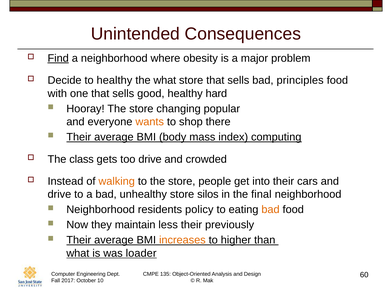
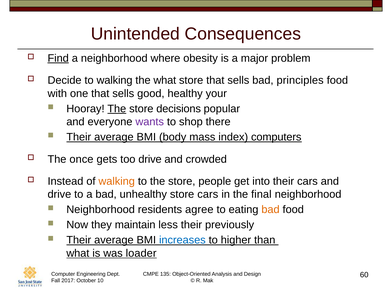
to healthy: healthy -> walking (115, 80)
hard: hard -> your (216, 93)
The underline: none -> present (117, 109)
changing: changing -> decisions (179, 109)
wants colour: orange -> purple (150, 122)
computing: computing -> computers (276, 137)
class: class -> once (81, 159)
store silos: silos -> cars (208, 194)
policy: policy -> agree (199, 210)
increases colour: orange -> blue (182, 240)
